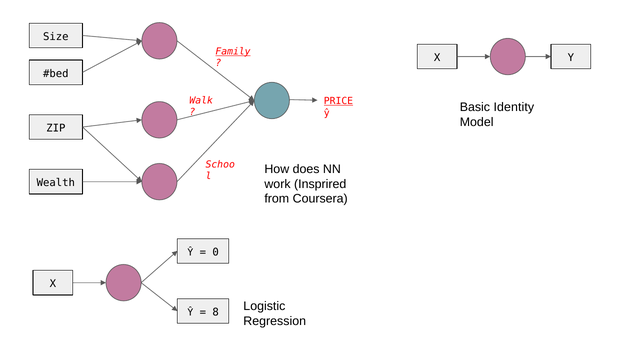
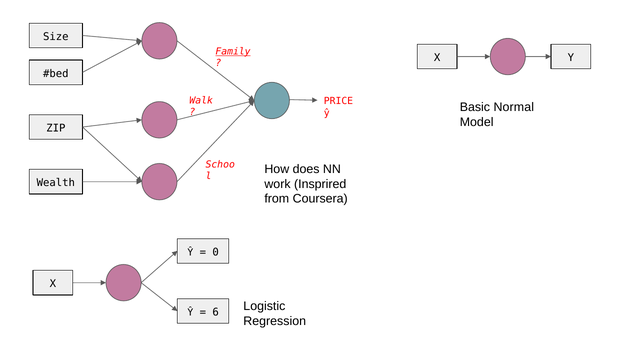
PRICE underline: present -> none (338, 101)
Identity: Identity -> Normal (514, 107)
8: 8 -> 6 (216, 313)
